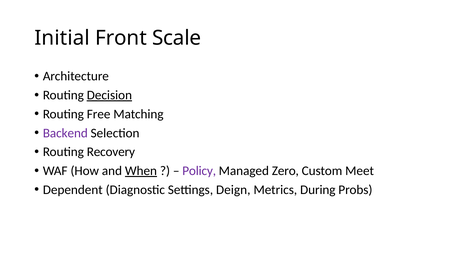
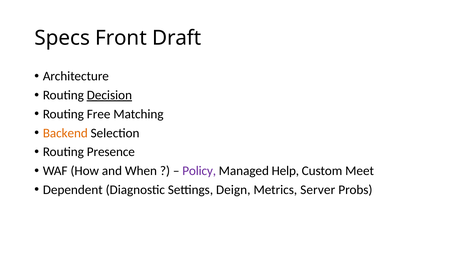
Initial: Initial -> Specs (62, 38)
Scale: Scale -> Draft (177, 38)
Backend colour: purple -> orange (65, 133)
Recovery: Recovery -> Presence (111, 152)
When underline: present -> none (141, 171)
Zero: Zero -> Help (285, 171)
During: During -> Server (318, 190)
